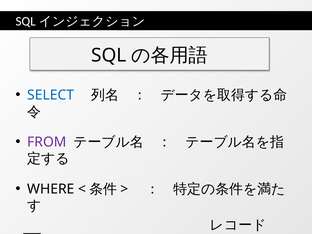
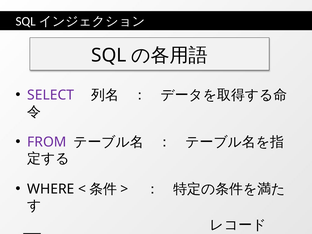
SELECT colour: blue -> purple (51, 95)
